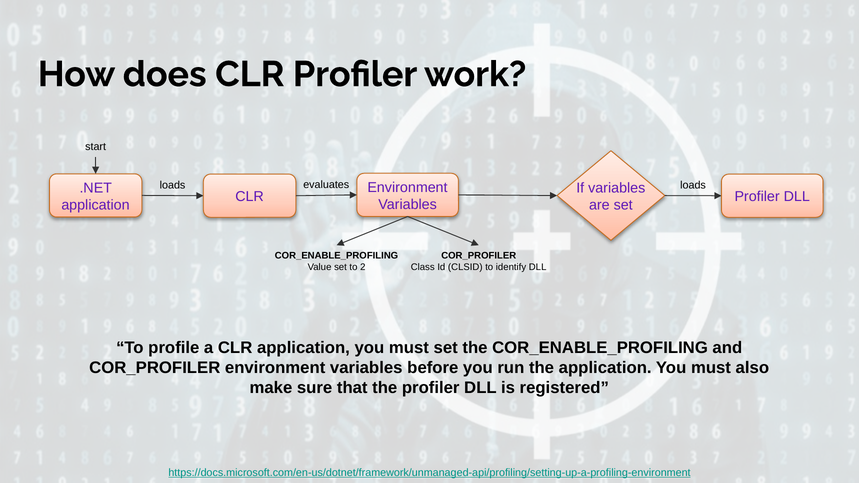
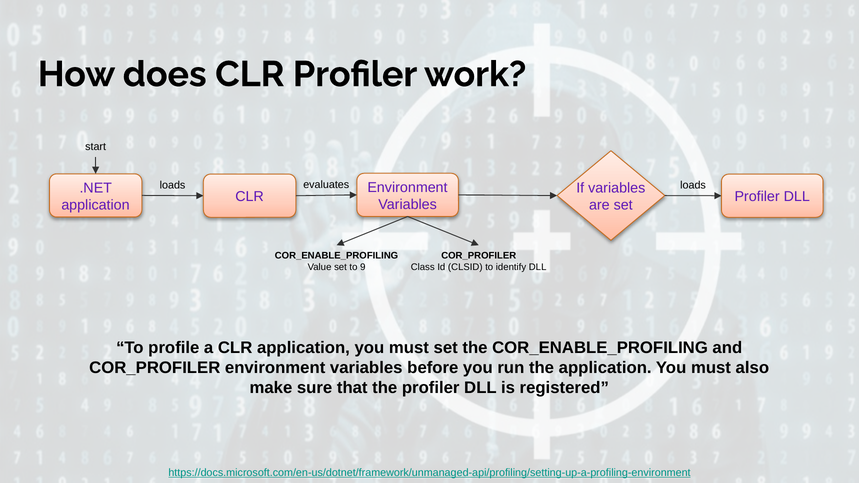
2: 2 -> 9 (363, 267)
